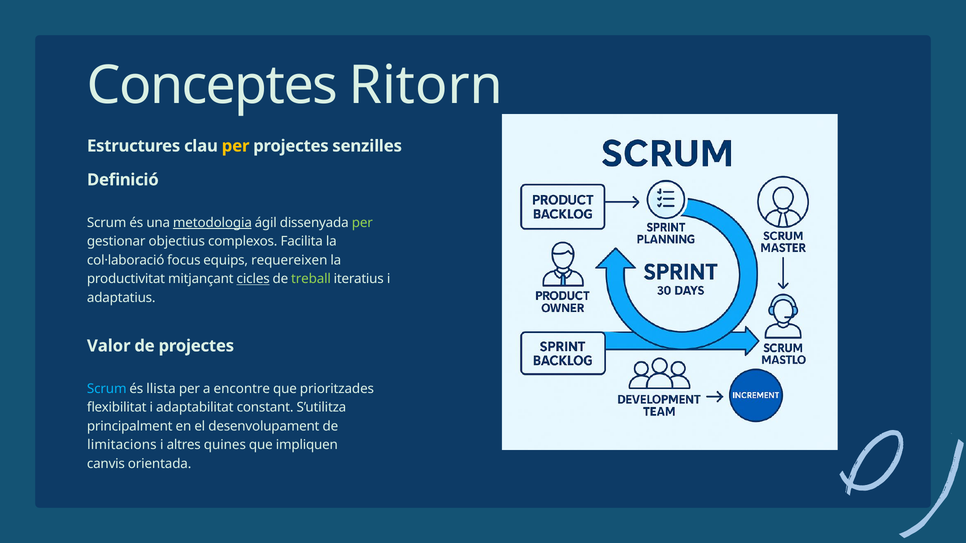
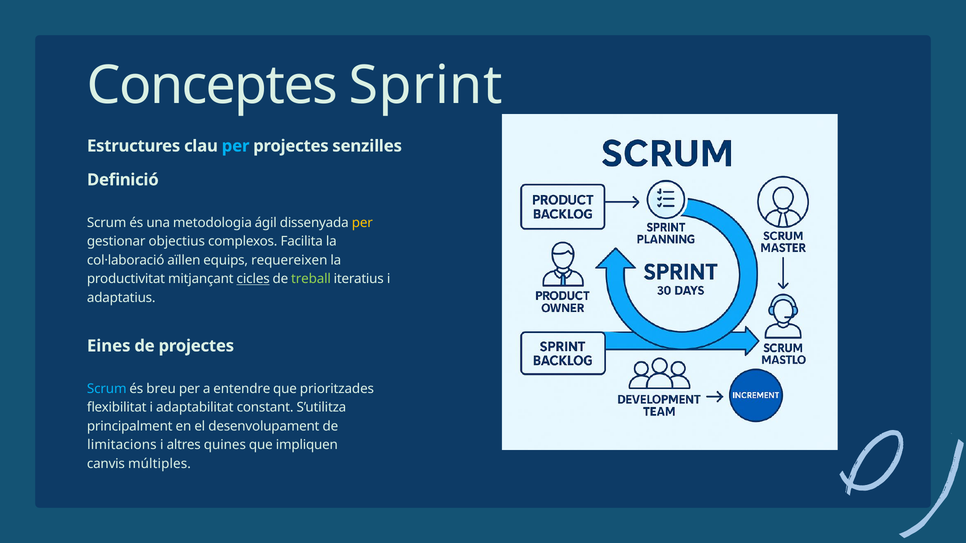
Ritorn: Ritorn -> Sprint (426, 86)
per colour: yellow -> light blue (236, 146)
metodologia underline: present -> none (212, 223)
per colour: light green -> yellow (362, 223)
focus: focus -> aïllen (184, 260)
Valor: Valor -> Eines (109, 346)
llista: llista -> breu (161, 389)
encontre: encontre -> entendre (242, 389)
orientada: orientada -> múltiples (159, 464)
